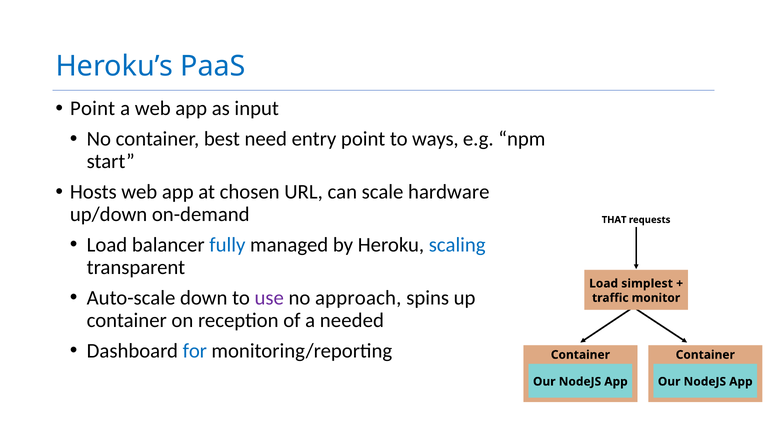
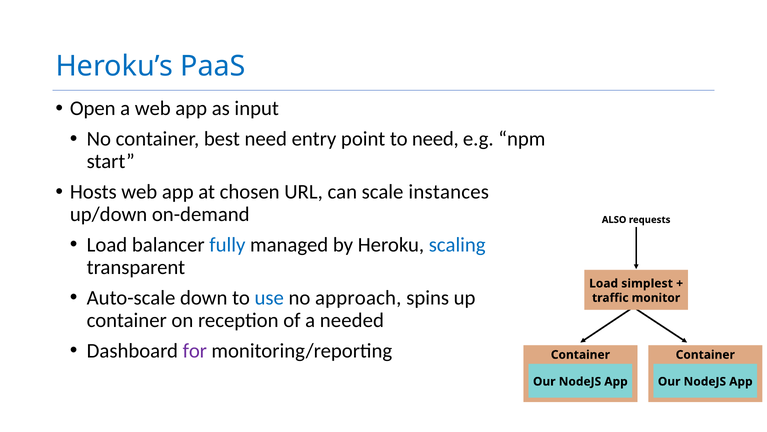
Point: Point -> Open (93, 108)
to ways: ways -> need (435, 139)
hardware: hardware -> instances (449, 192)
THAT: THAT -> ALSO (614, 219)
use colour: purple -> blue (269, 297)
for colour: blue -> purple (195, 350)
